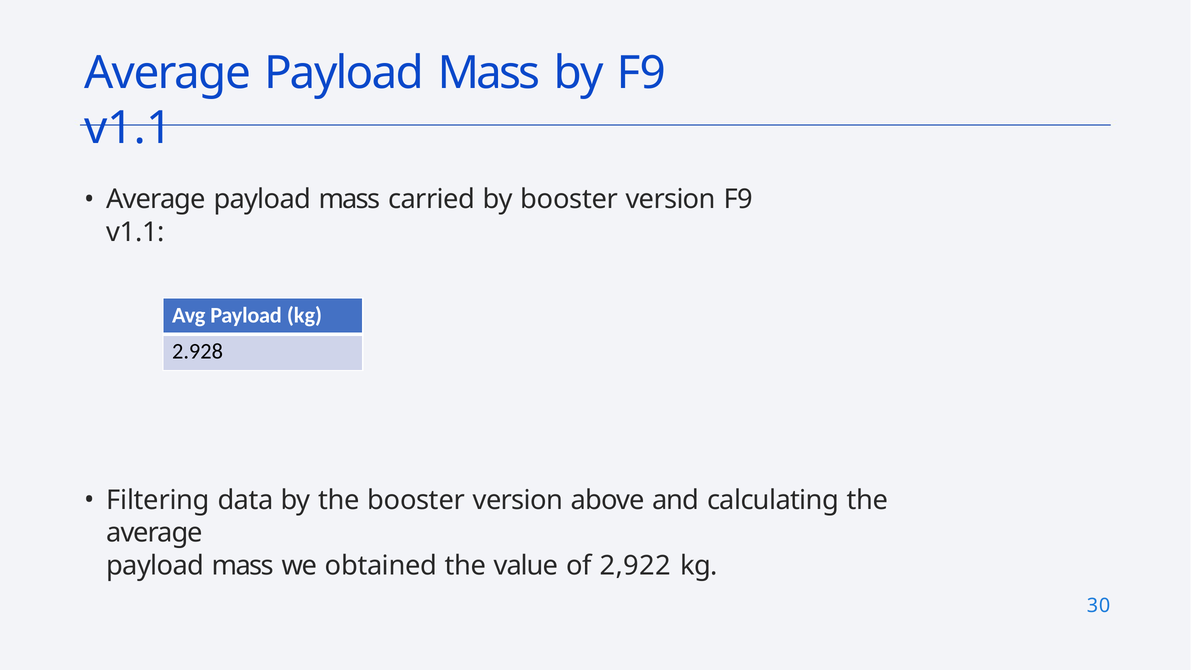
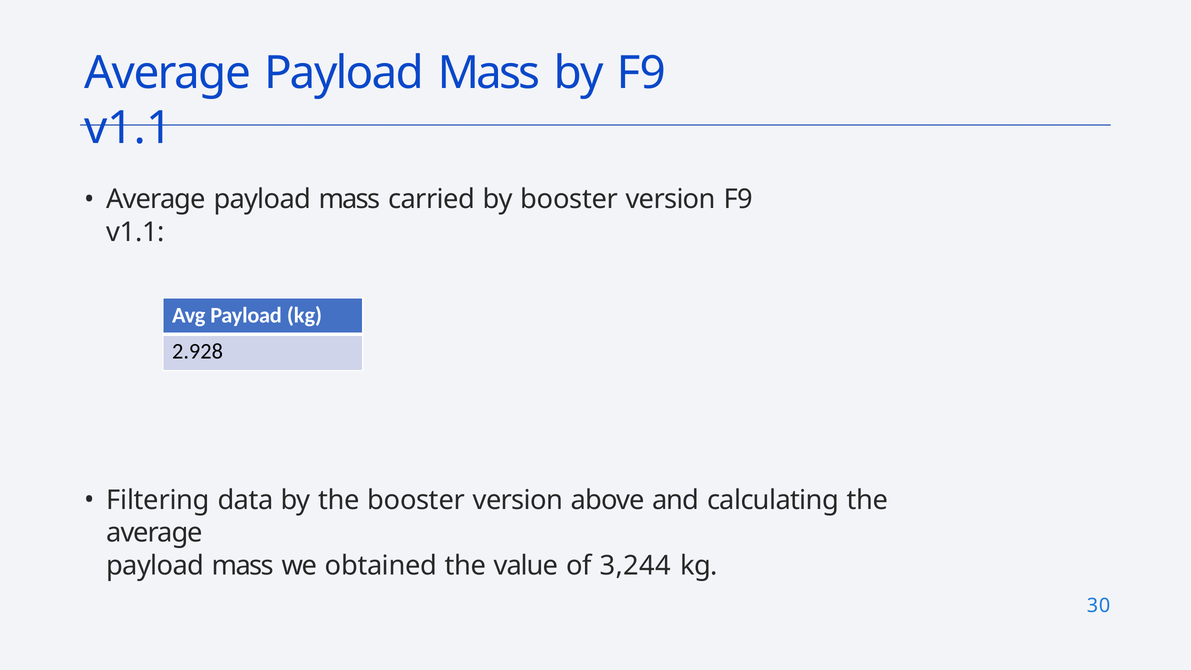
2,922: 2,922 -> 3,244 (635, 566)
